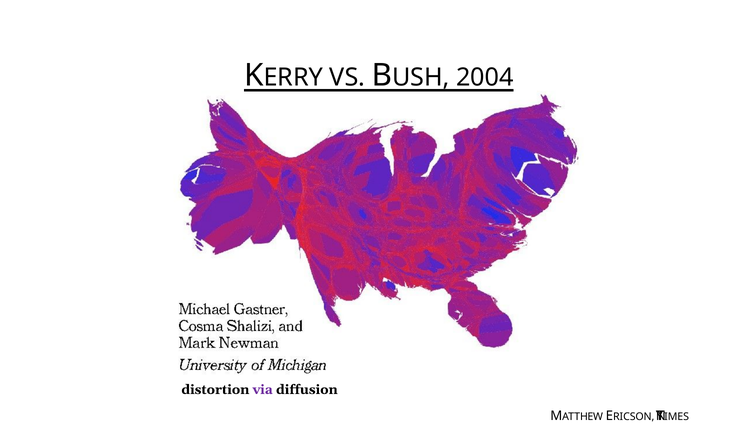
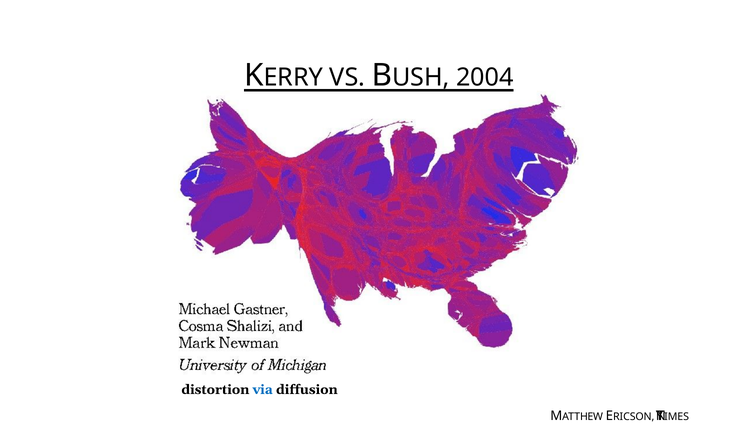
via colour: purple -> blue (263, 389)
